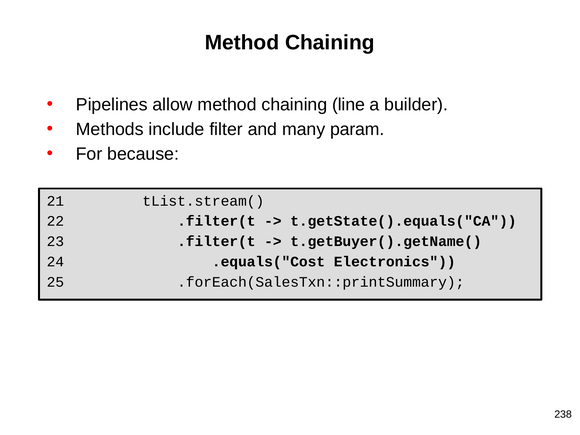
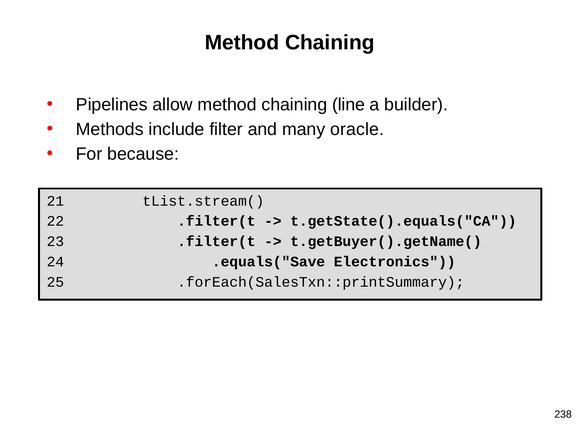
param: param -> oracle (357, 129)
.equals("Cost: .equals("Cost -> .equals("Save (269, 262)
